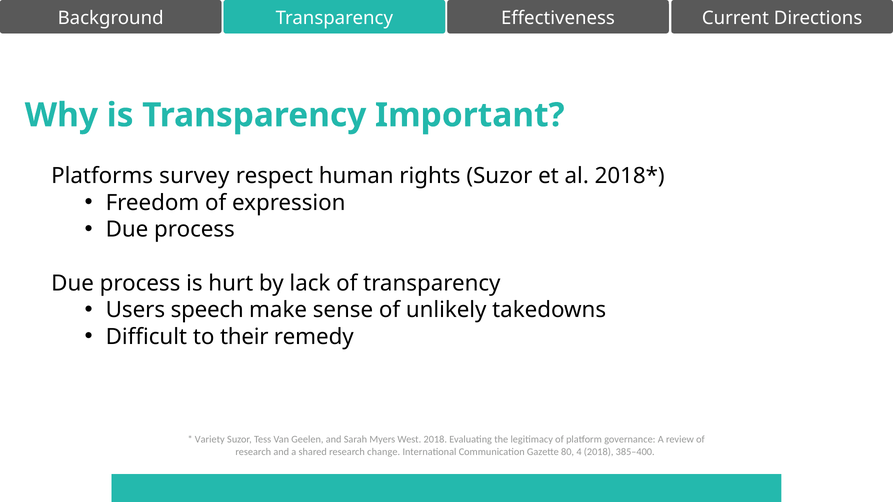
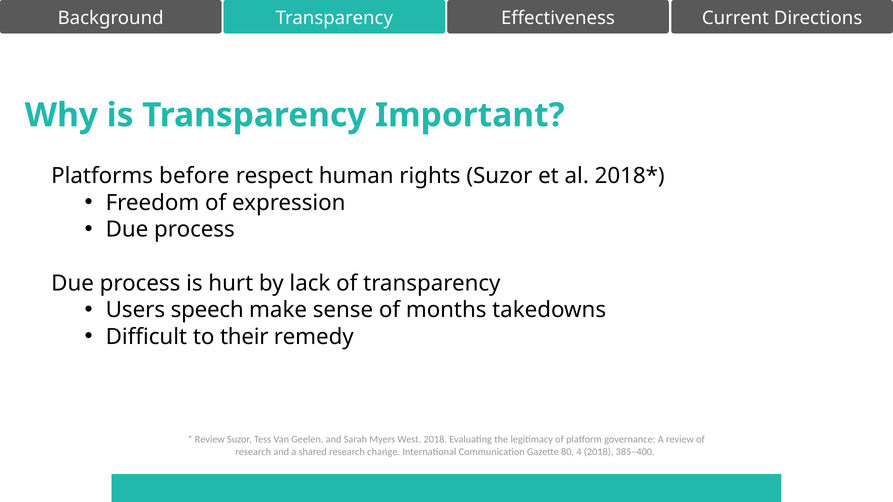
survey: survey -> before (194, 176)
unlikely: unlikely -> months (446, 310)
Variety: Variety -> Review (210, 440)
